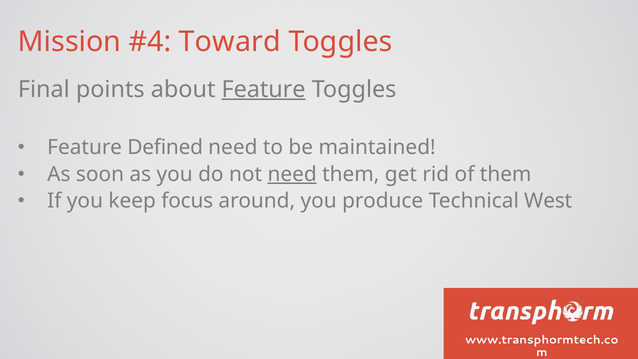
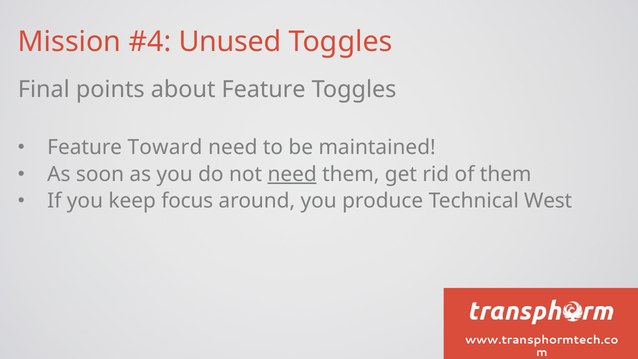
Toward: Toward -> Unused (230, 42)
Feature underline: present -> none (264, 89)
Defined: Defined -> Toward (165, 147)
